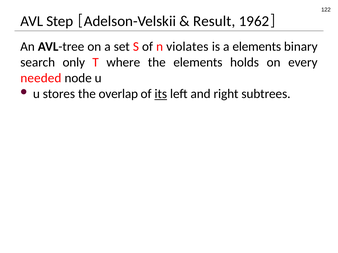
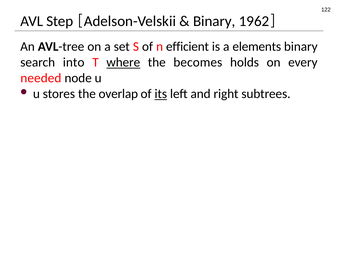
Result: Result -> Binary (214, 21)
violates: violates -> efficient (187, 47)
only: only -> into (74, 63)
where underline: none -> present (123, 63)
the elements: elements -> becomes (198, 63)
